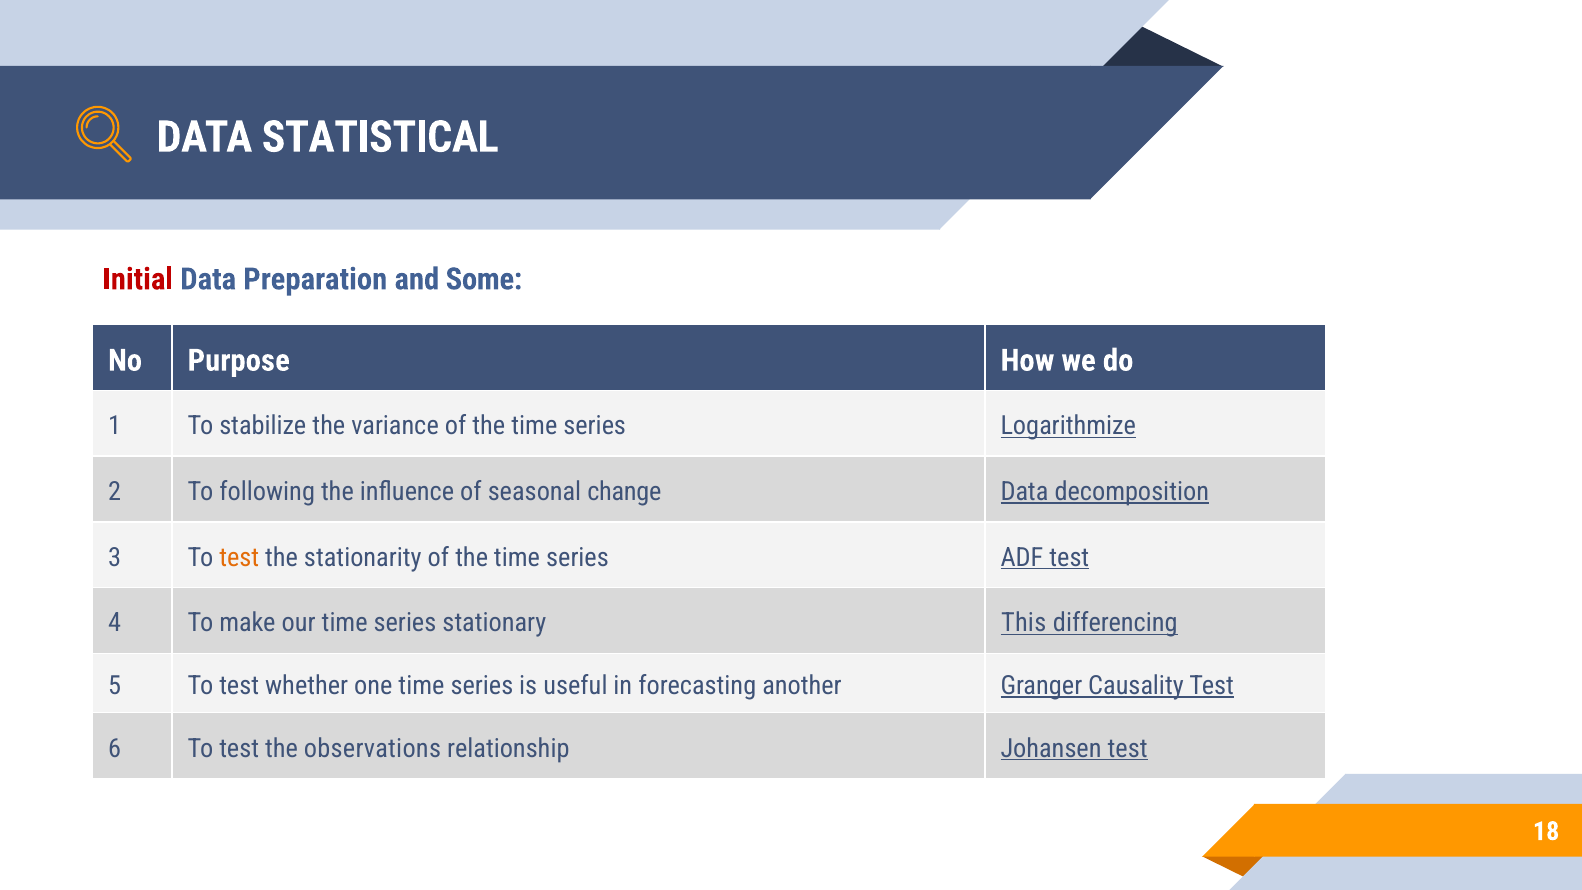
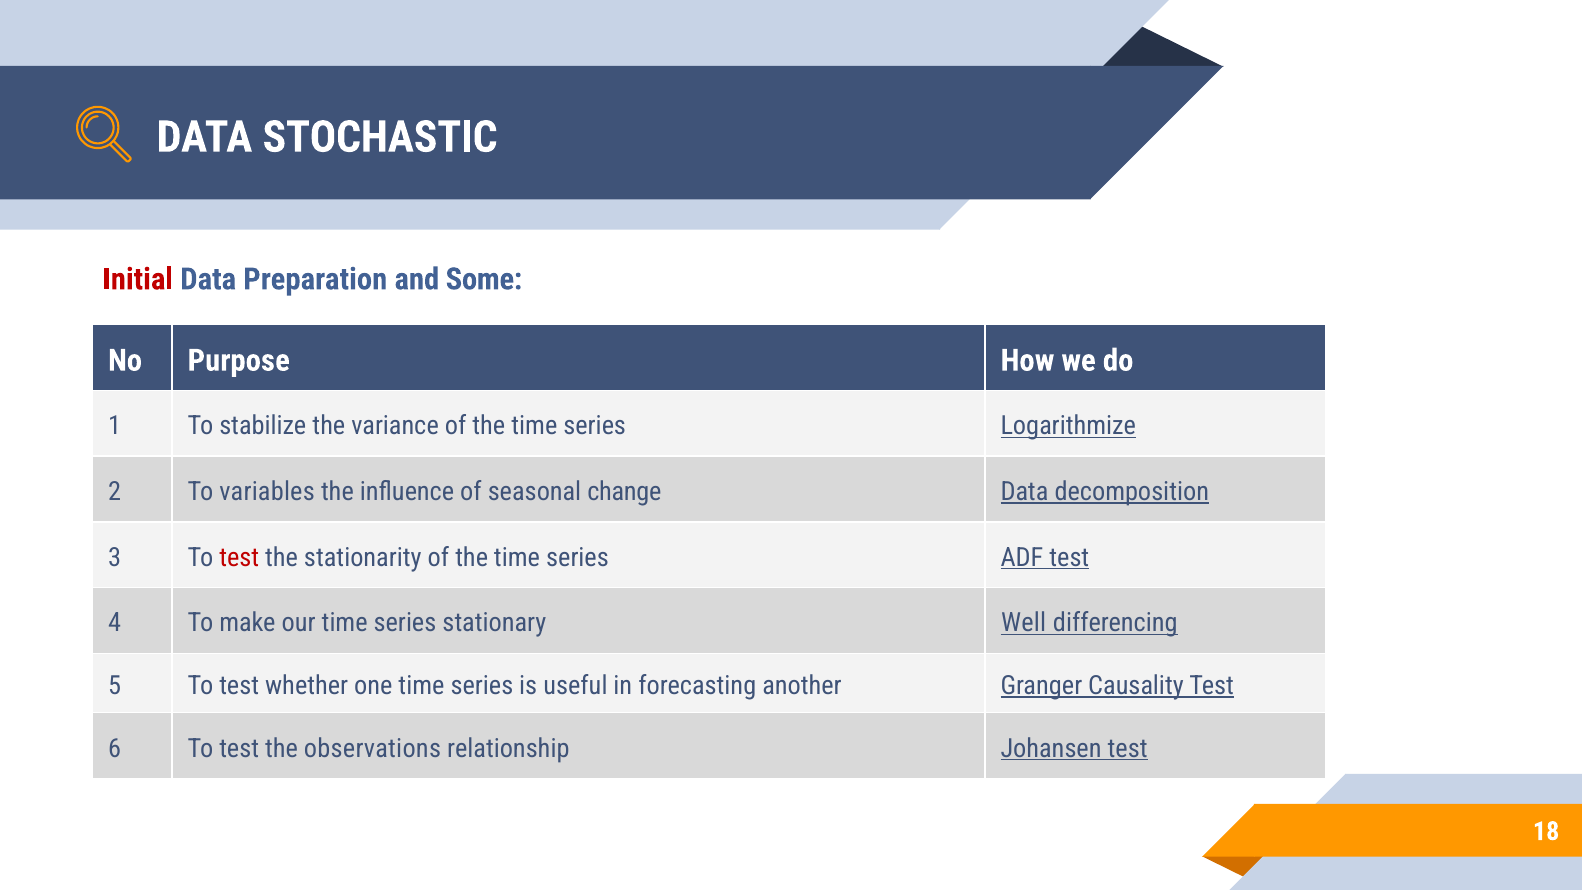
STATISTICAL: STATISTICAL -> STOCHASTIC (380, 137)
following: following -> variables (267, 492)
test colour: orange -> red (239, 557)
This: This -> Well (1024, 623)
